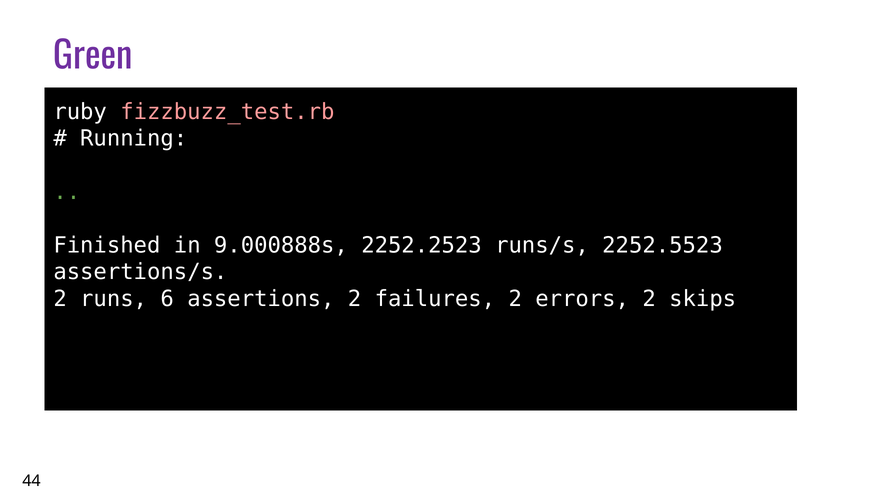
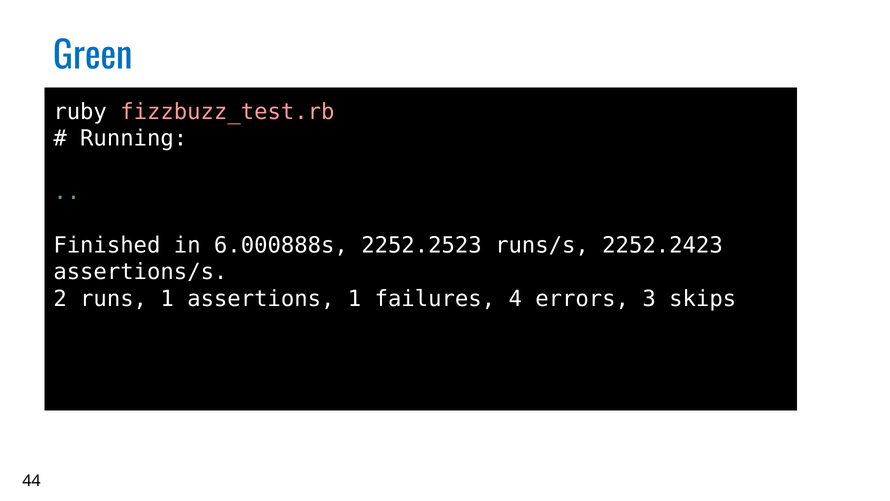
Green colour: purple -> blue (93, 56)
9.000888s: 9.000888s -> 6.000888s (281, 245)
2252.5523: 2252.5523 -> 2252.2423 (663, 245)
runs 6: 6 -> 1 (167, 298)
assertions 2: 2 -> 1 (355, 298)
failures 2: 2 -> 4 (515, 298)
errors 2: 2 -> 3 (649, 298)
